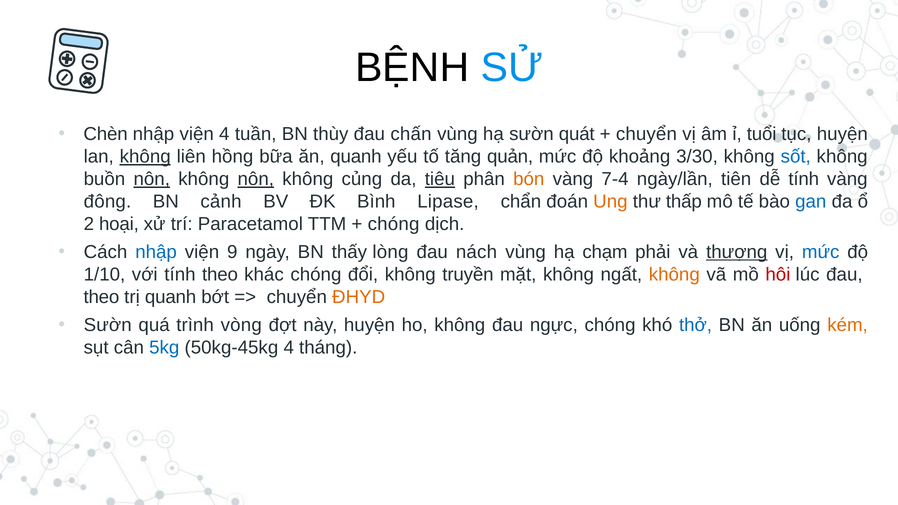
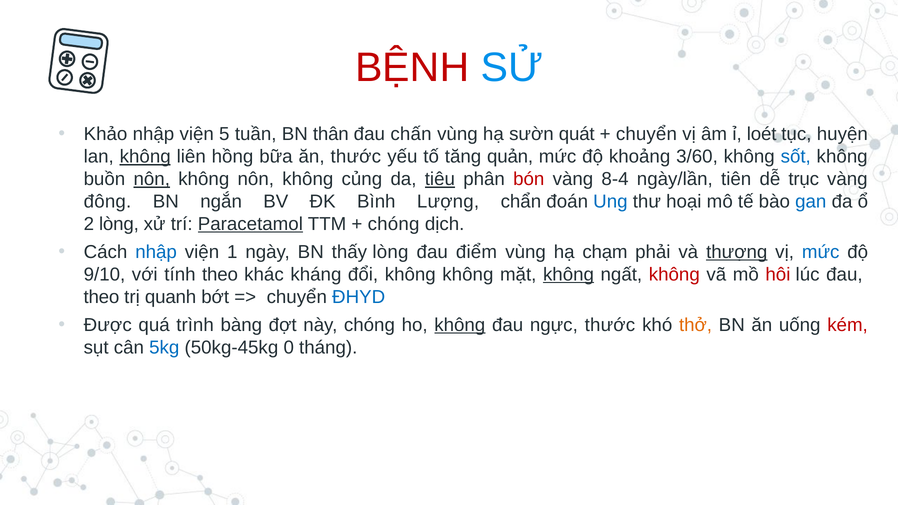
BỆNH colour: black -> red (412, 67)
Chèn: Chèn -> Khảo (106, 134)
viện 4: 4 -> 5 (224, 134)
thùy: thùy -> thân (331, 134)
tuổi: tuổi -> loét (762, 134)
ăn quanh: quanh -> thước (356, 157)
3/30: 3/30 -> 3/60 (697, 157)
nôn underline: present -> none (256, 179)
bón colour: orange -> red (529, 179)
7-4: 7-4 -> 8-4 (615, 179)
dễ tính: tính -> trục (804, 179)
cảnh: cảnh -> ngắn (221, 202)
Lipase: Lipase -> Lượng (448, 202)
Ung colour: orange -> blue (610, 202)
thấp: thấp -> hoại (684, 202)
2 hoại: hoại -> lòng (119, 224)
Paracetamol underline: none -> present (250, 224)
9: 9 -> 1 (232, 252)
nách: nách -> điểm (476, 252)
1/10: 1/10 -> 9/10 (104, 275)
khác chóng: chóng -> kháng (316, 275)
không truyền: truyền -> không (468, 275)
không underline: none -> present (569, 275)
không colour: orange -> red (674, 275)
ĐHYD colour: orange -> blue (359, 297)
Sườn: Sườn -> Được (108, 325)
vòng: vòng -> bàng (241, 325)
này huyện: huyện -> chóng (369, 325)
không underline: none -> present (460, 325)
ngực chóng: chóng -> thước (610, 325)
thở colour: blue -> orange (696, 325)
kém colour: orange -> red (848, 325)
50kg-45kg 4: 4 -> 0 (289, 348)
